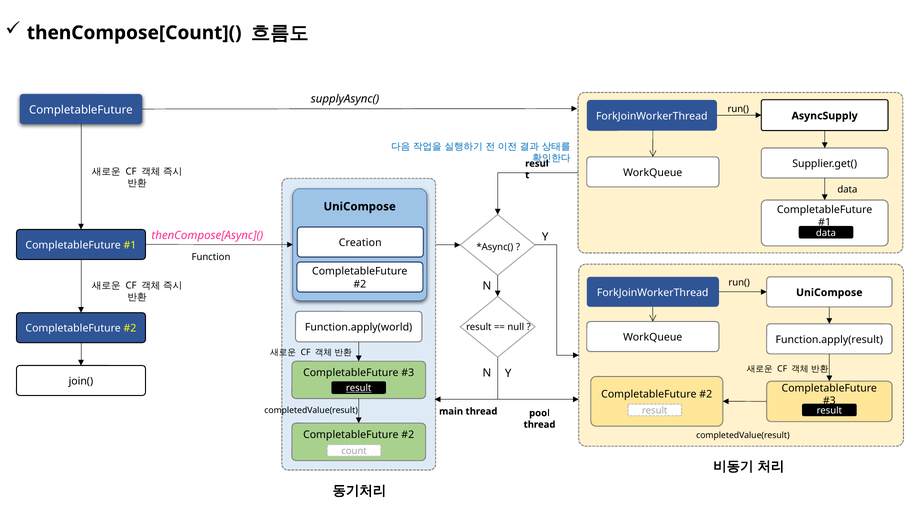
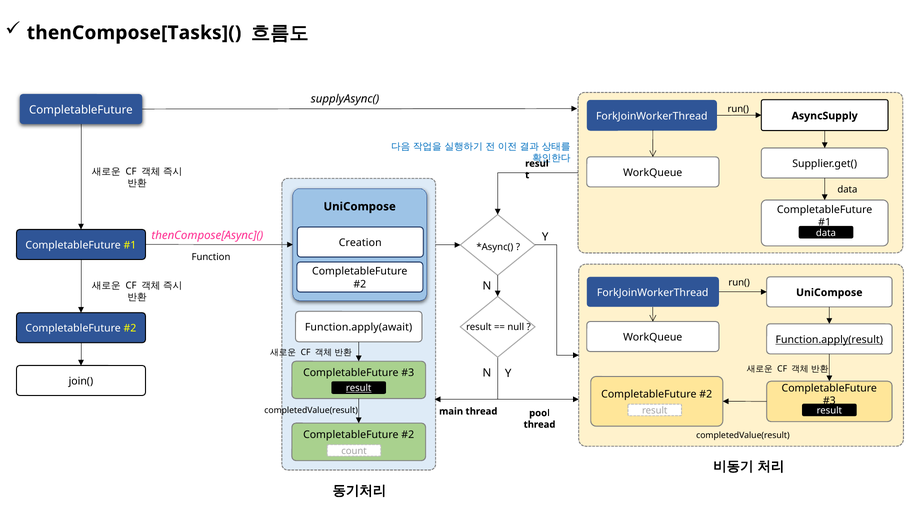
thenCompose[Count](: thenCompose[Count]( -> thenCompose[Tasks]( (134, 33)
Function.apply(world: Function.apply(world -> Function.apply(await (359, 327)
Function.apply(result underline: none -> present (829, 340)
